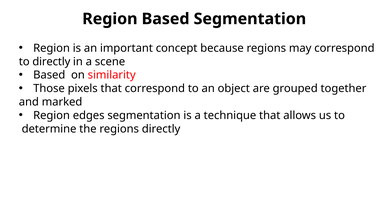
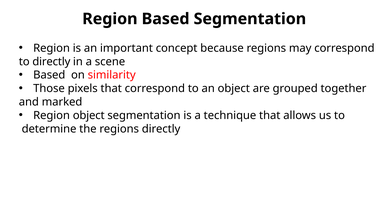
Region edges: edges -> object (89, 115)
